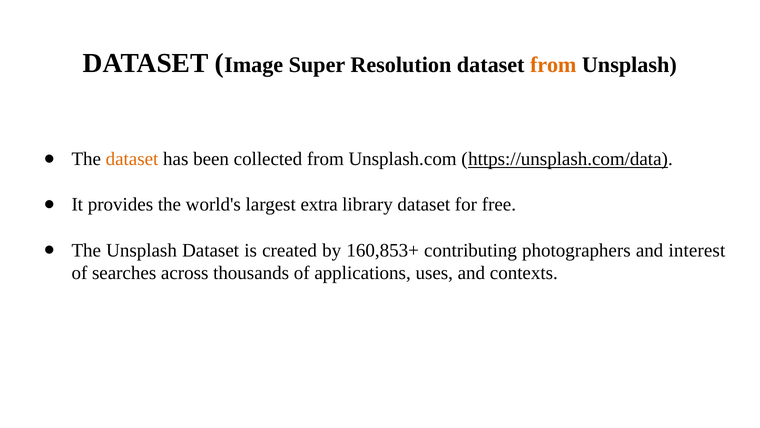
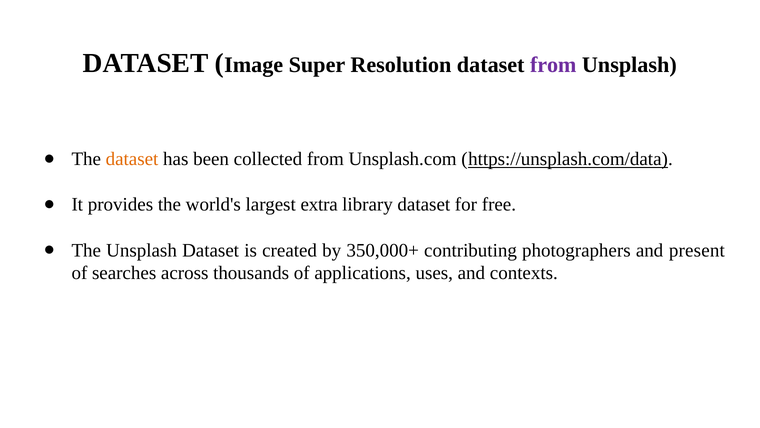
from colour: orange -> purple (553, 65)
160,853+: 160,853+ -> 350,000+ (383, 250)
interest: interest -> present (697, 250)
